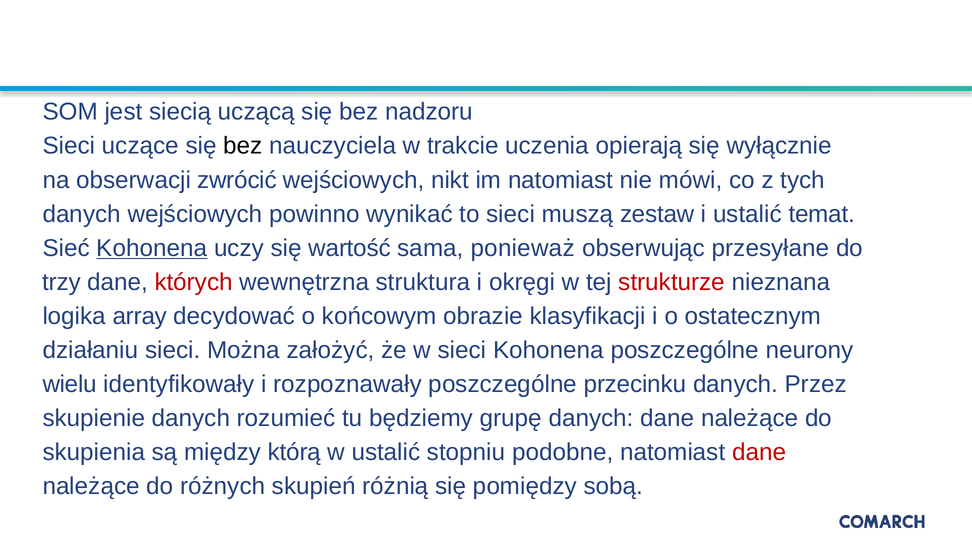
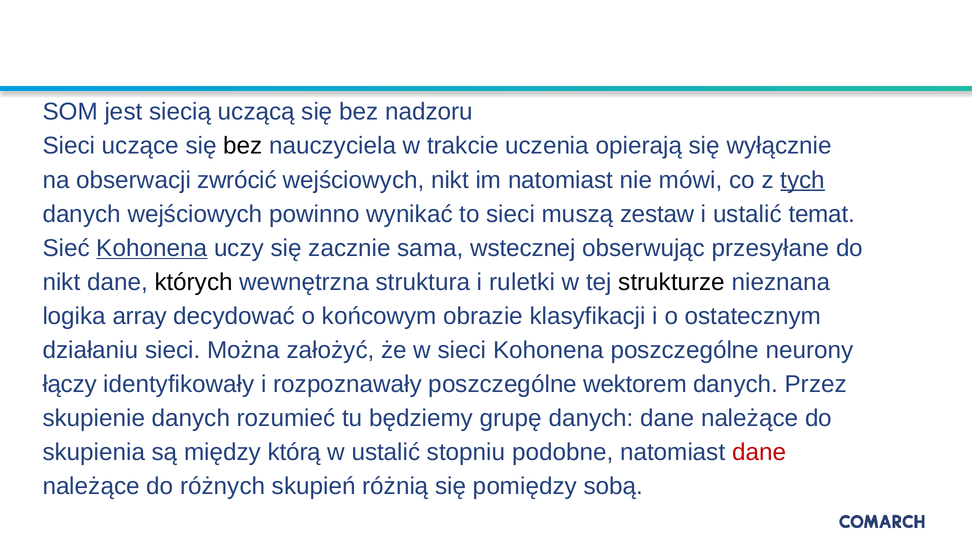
tych underline: none -> present (803, 180)
wartość: wartość -> zacznie (350, 248)
ponieważ: ponieważ -> wstecznej (523, 248)
trzy: trzy -> nikt (61, 282)
których colour: red -> black (194, 282)
okręgi: okręgi -> ruletki (522, 282)
strukturze colour: red -> black (672, 282)
wielu: wielu -> łączy (70, 384)
przecinku: przecinku -> wektorem (635, 384)
